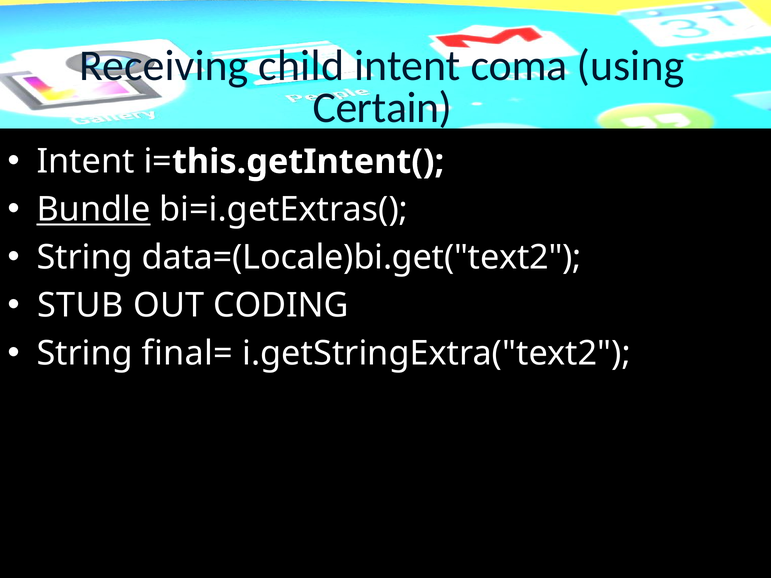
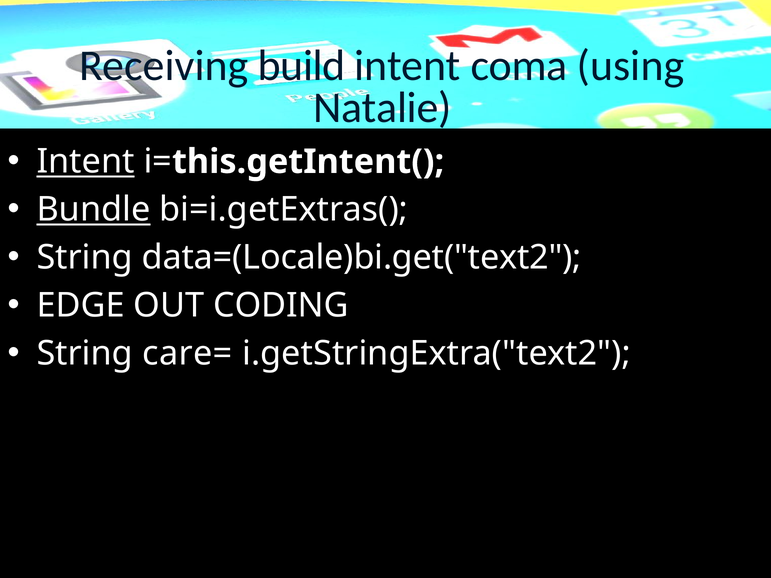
child: child -> build (302, 66)
Certain: Certain -> Natalie (382, 108)
Intent underline: none -> present (86, 162)
STUB: STUB -> EDGE (81, 306)
final=: final= -> care= (187, 354)
